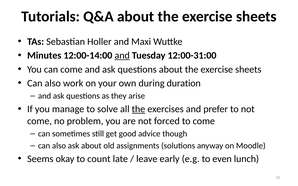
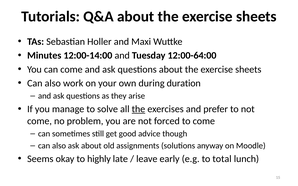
and underline: present -> none (122, 56)
12:00-31:00: 12:00-31:00 -> 12:00-64:00 (192, 56)
count: count -> highly (99, 159)
even: even -> total (222, 159)
